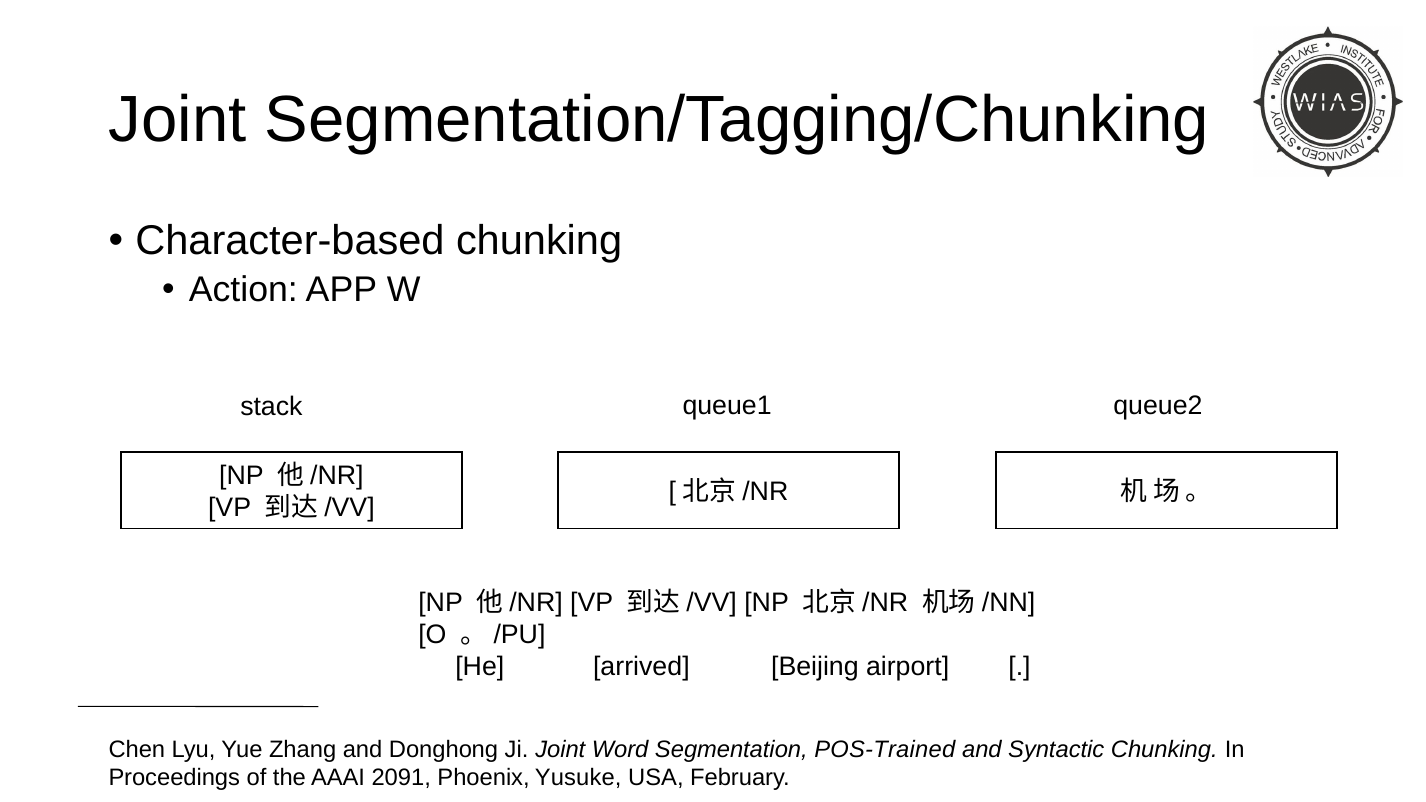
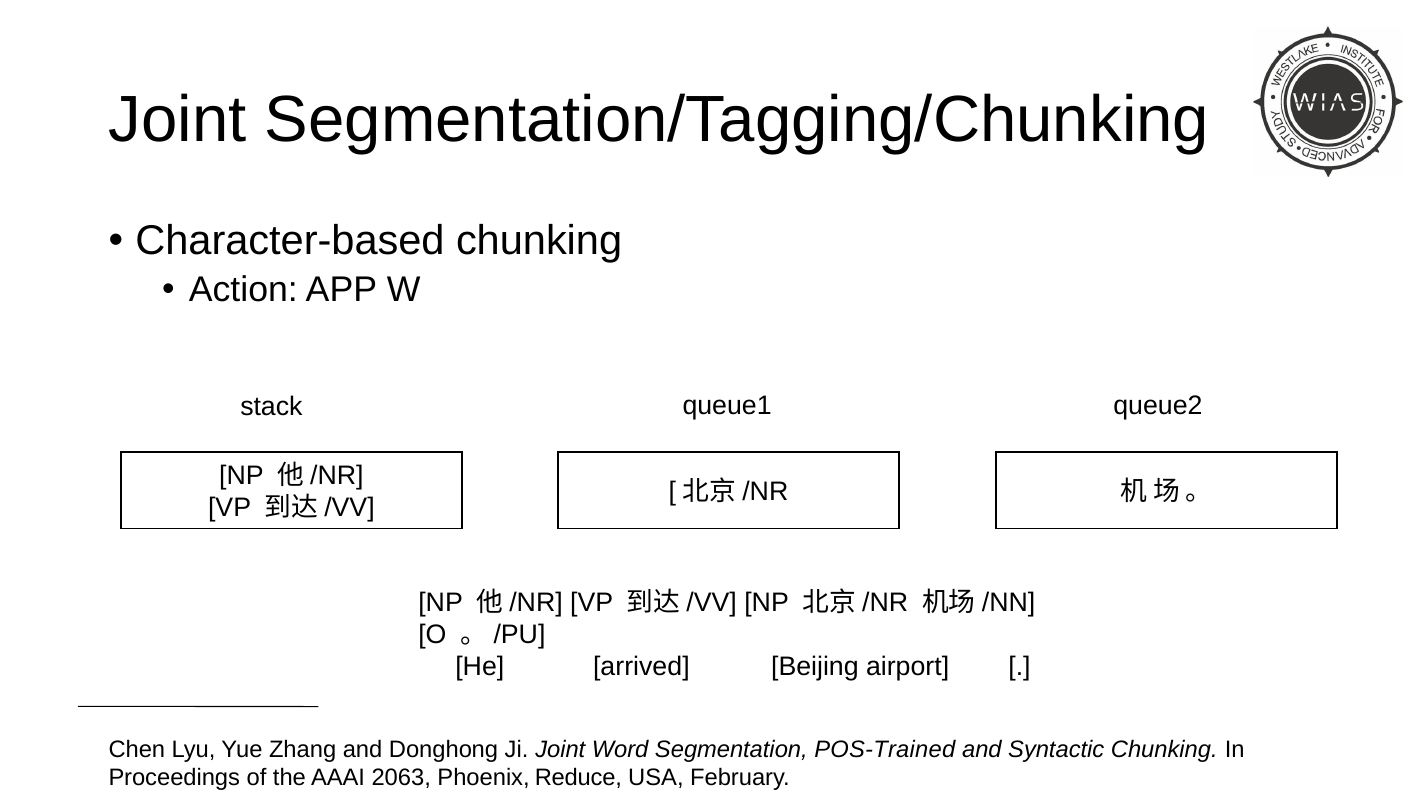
2091: 2091 -> 2063 (401, 778)
Yusuke: Yusuke -> Reduce (578, 778)
